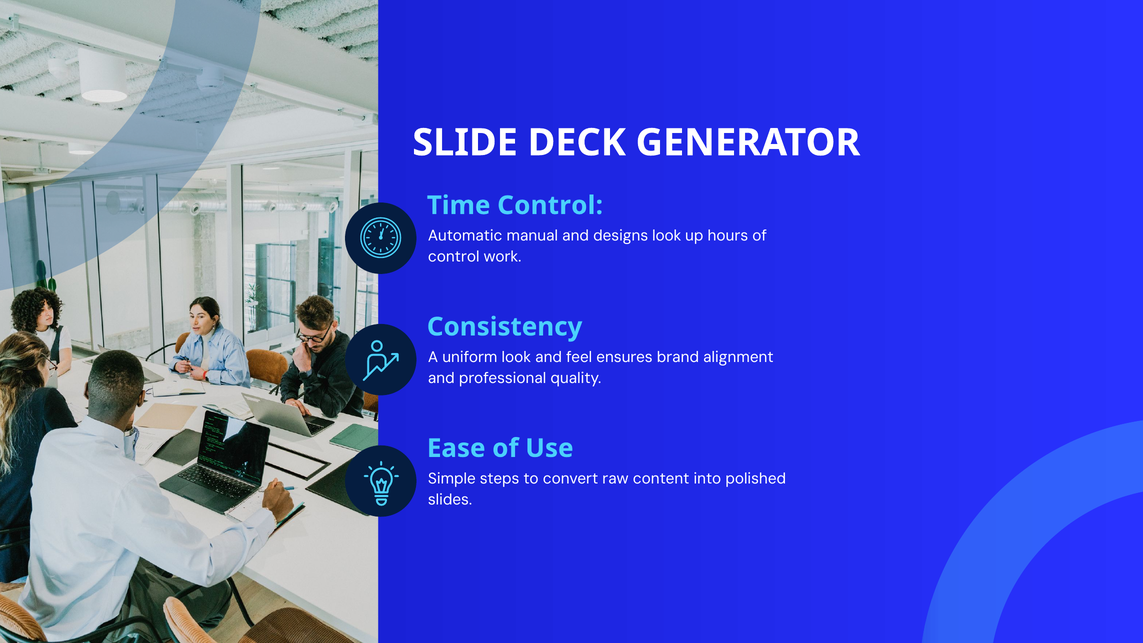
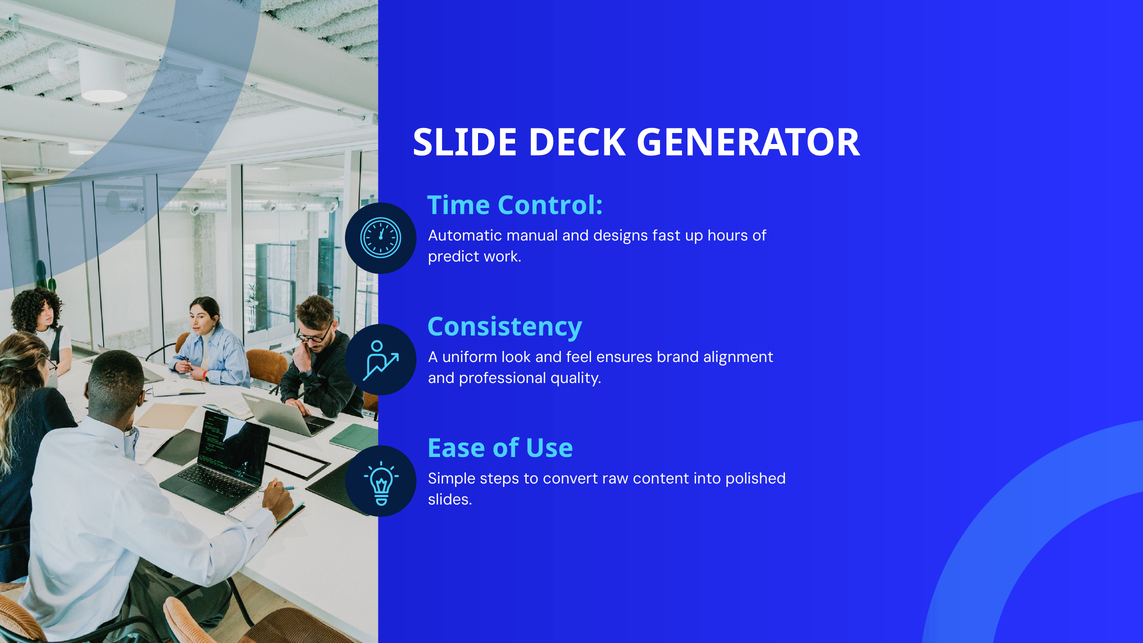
designs look: look -> fast (667, 236)
control: control -> predict (454, 257)
